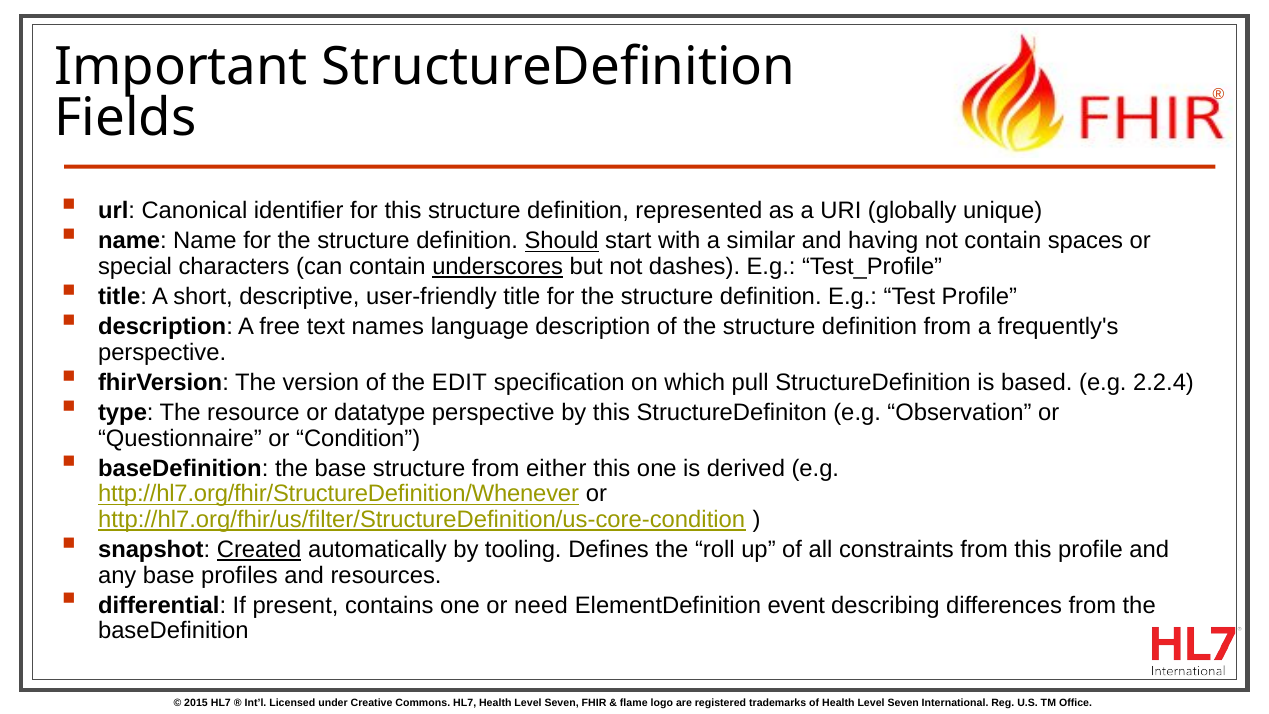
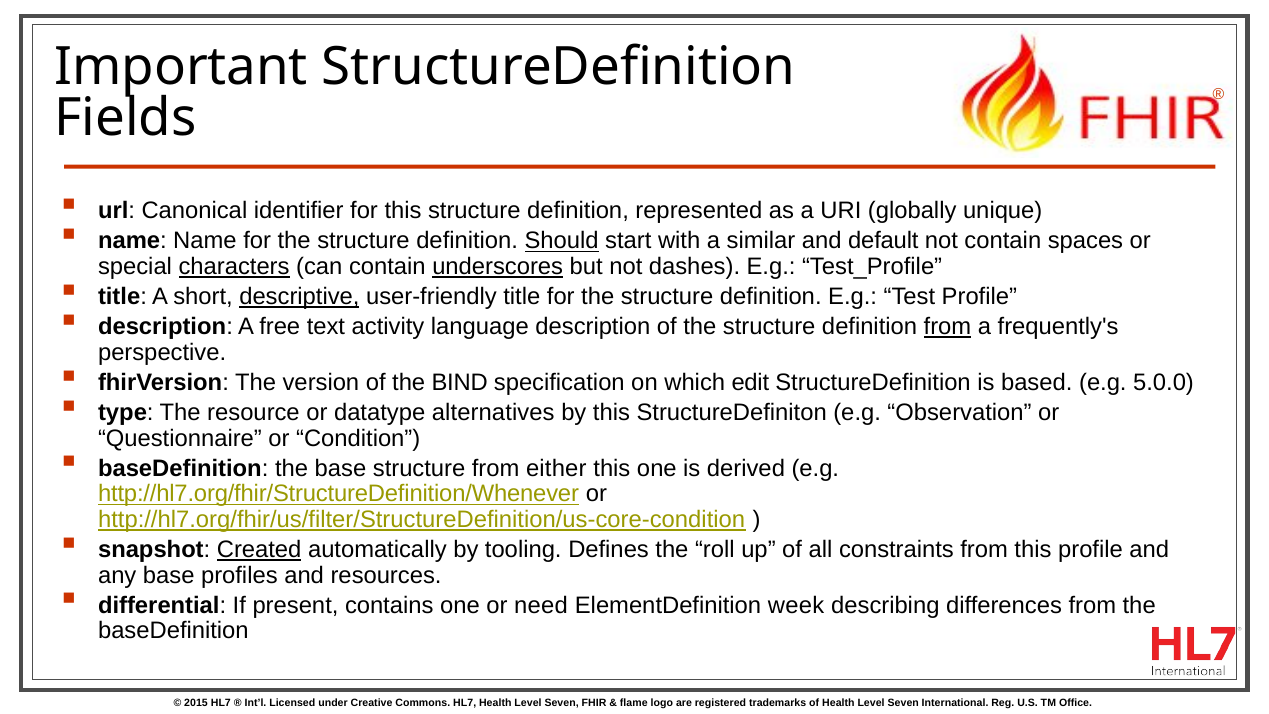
having: having -> default (883, 241)
characters underline: none -> present (234, 267)
descriptive underline: none -> present (299, 297)
names: names -> activity (388, 327)
from underline: none -> present (947, 327)
EDIT: EDIT -> BIND (460, 382)
pull: pull -> edit (750, 382)
2.2.4: 2.2.4 -> 5.0.0 (1163, 382)
datatype perspective: perspective -> alternatives (493, 412)
event: event -> week (796, 605)
